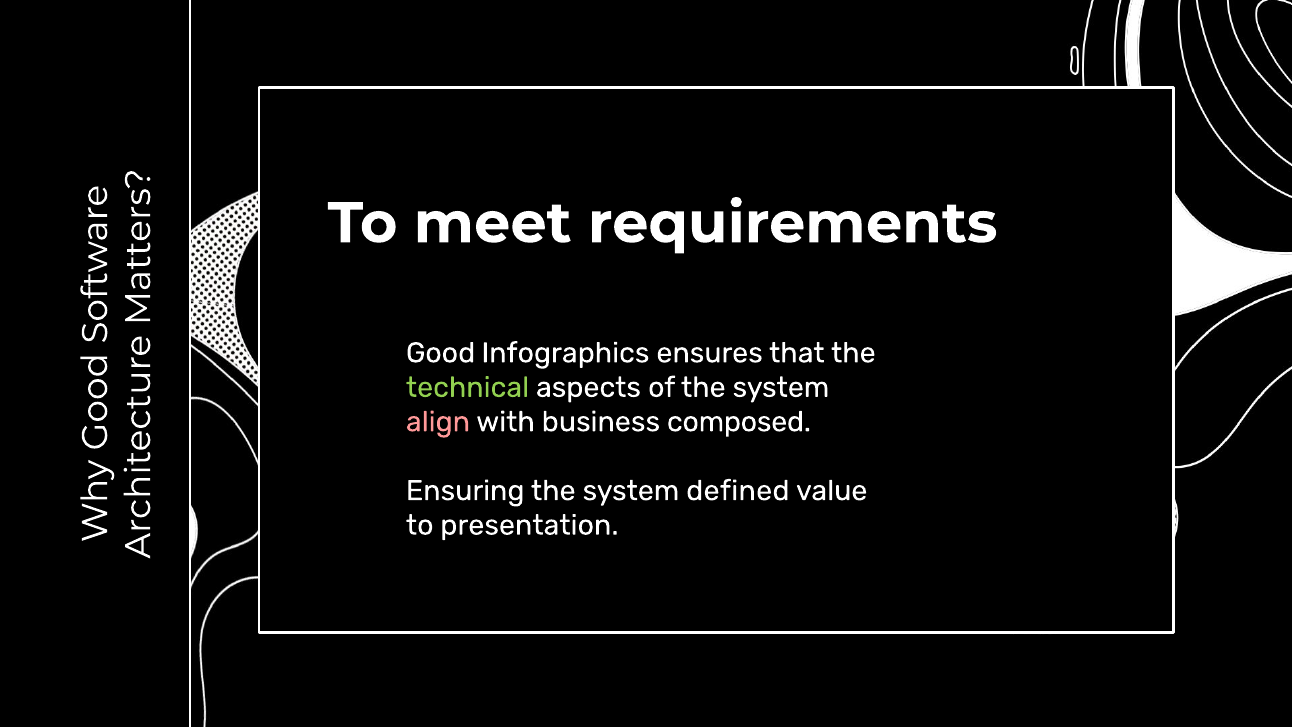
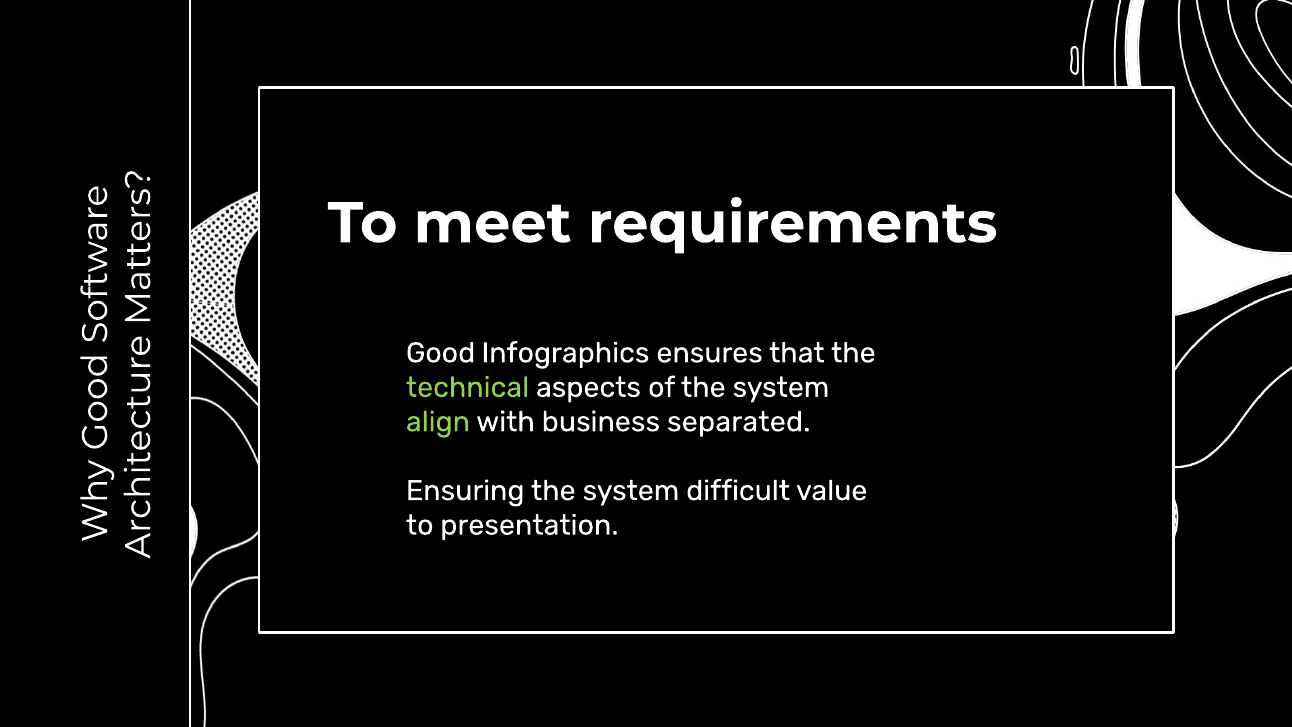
align colour: pink -> light green (438, 422)
composed: composed -> separated (739, 422)
defined: defined -> difficult (738, 491)
